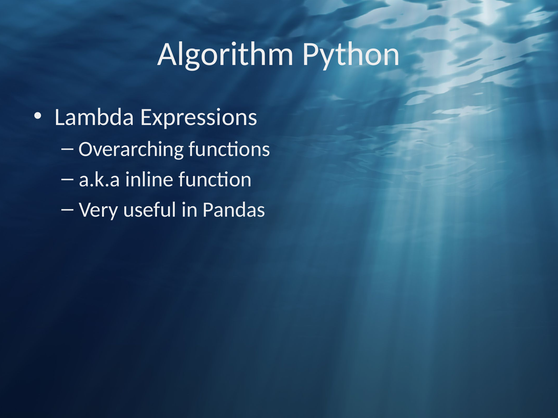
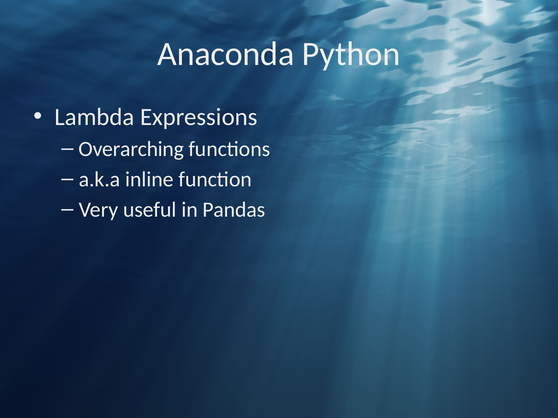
Algorithm: Algorithm -> Anaconda (226, 54)
